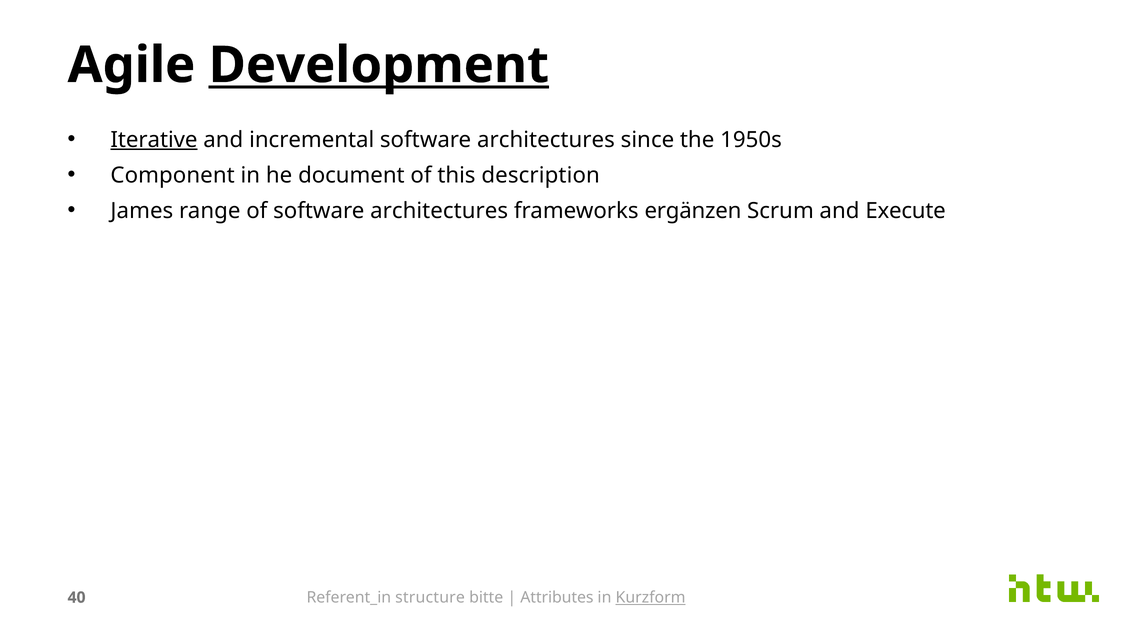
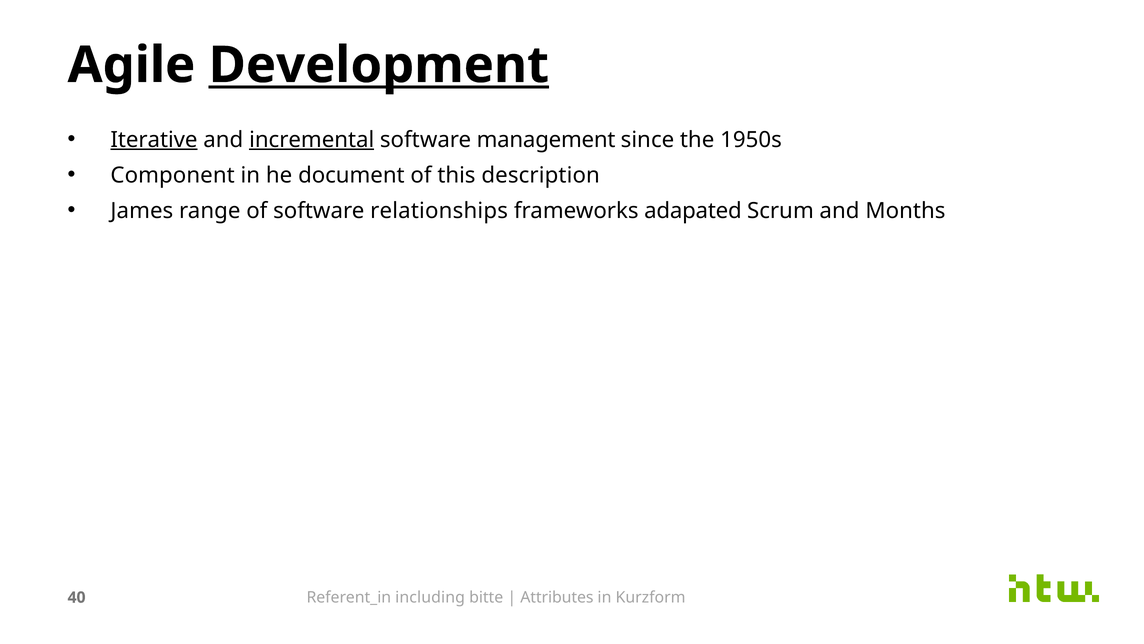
incremental underline: none -> present (312, 140)
architectures: architectures -> management (546, 140)
of software architectures: architectures -> relationships (439, 211)
ergänzen: ergänzen -> adapated (693, 211)
Execute: Execute -> Months (905, 211)
structure: structure -> including (430, 597)
Kurzform underline: present -> none (651, 597)
